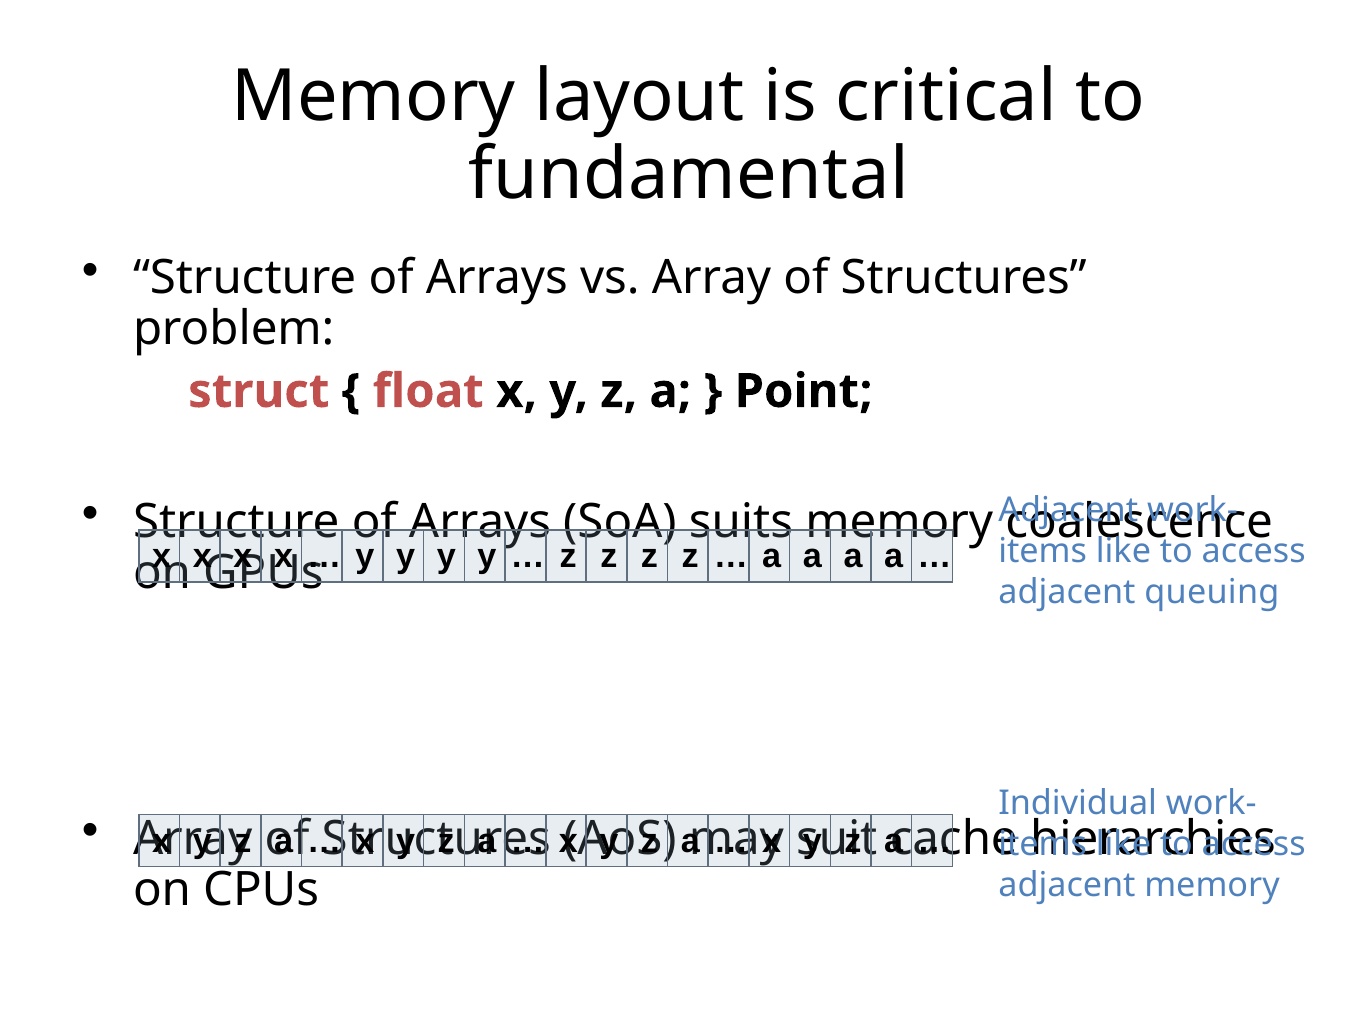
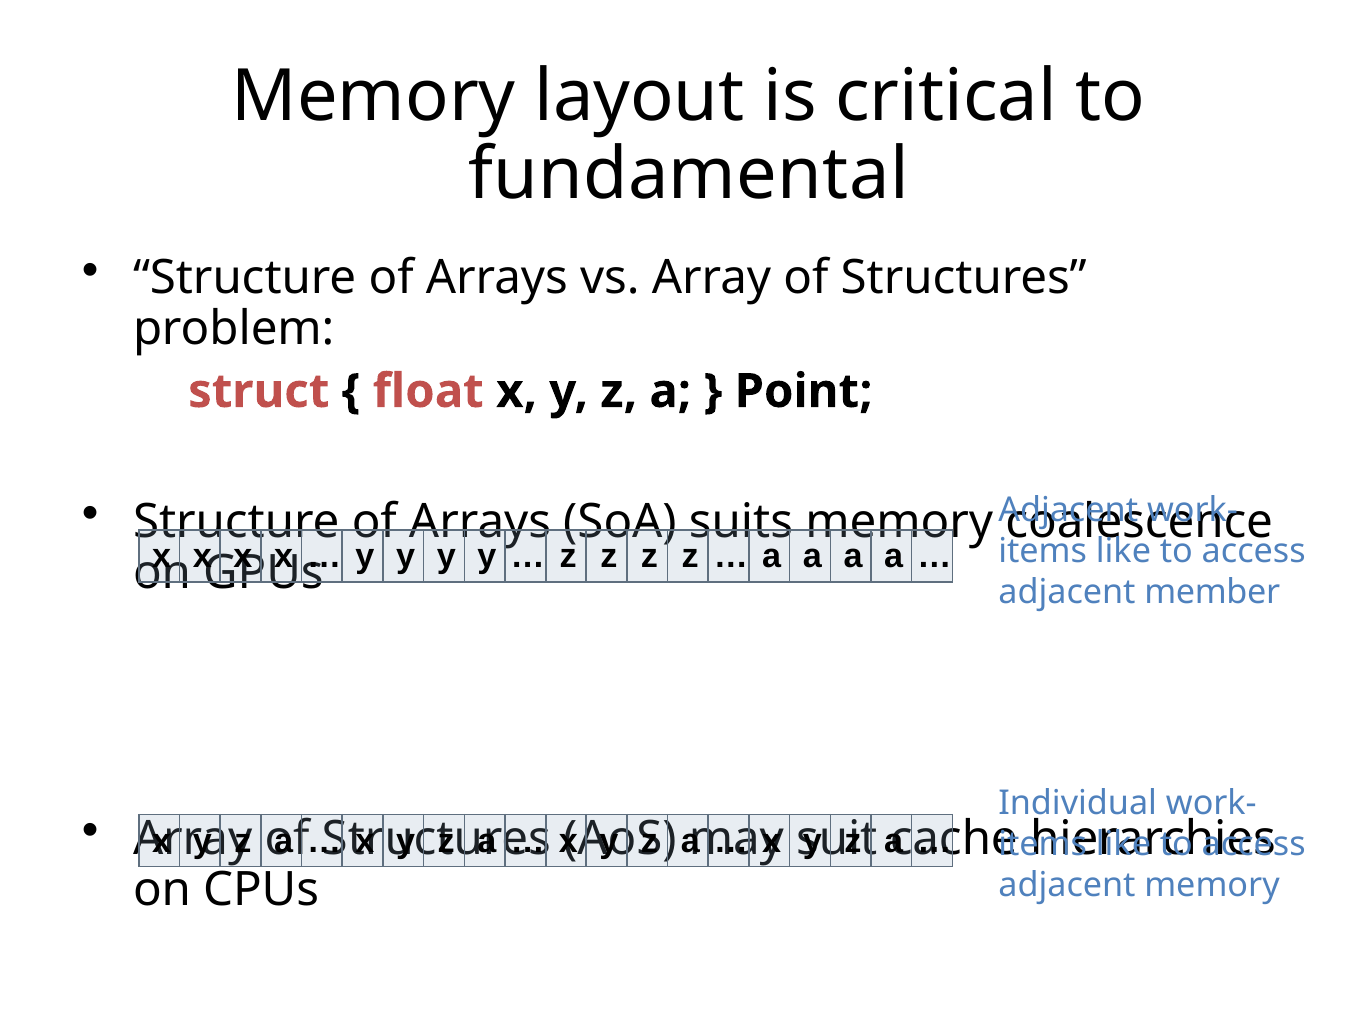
queuing: queuing -> member (1212, 592)
